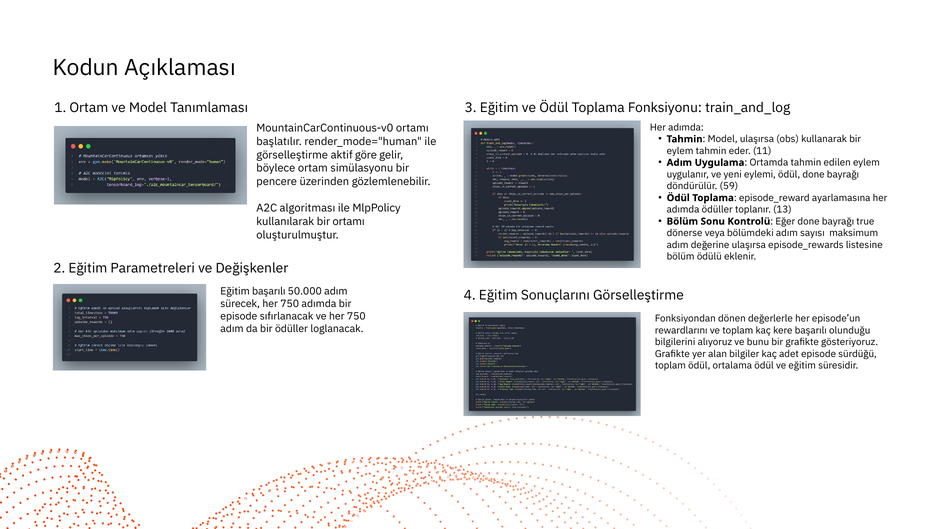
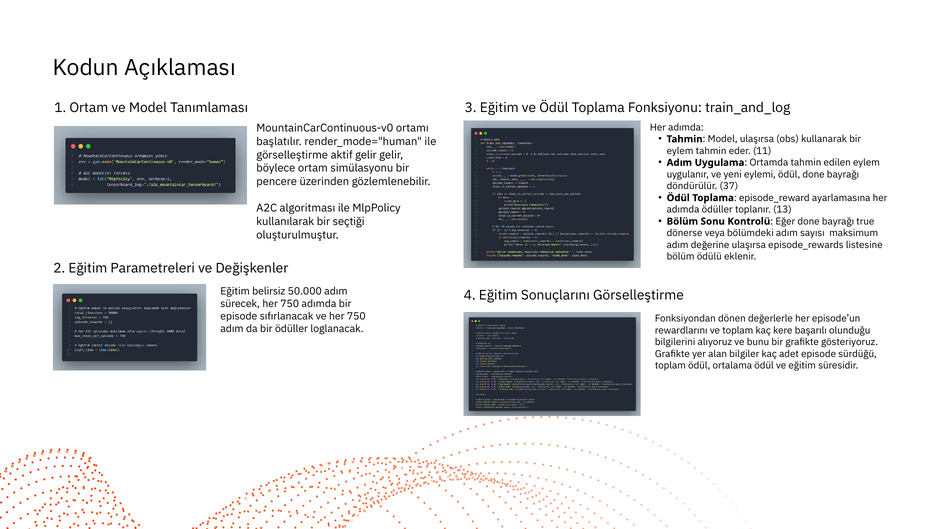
aktif göre: göre -> gelir (366, 155)
59: 59 -> 37 (729, 186)
bir ortamı: ortamı -> seçtiği (349, 222)
Eğitim başarılı: başarılı -> belirsiz (269, 291)
